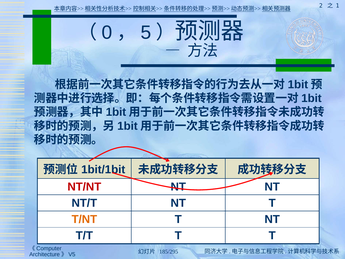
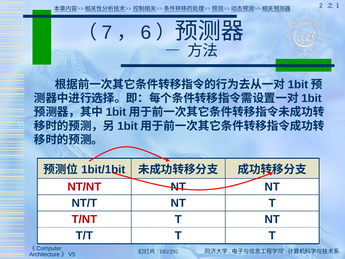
0: 0 -> 7 (107, 32)
5: 5 -> 6 (146, 32)
T/NT colour: orange -> red (84, 219)
